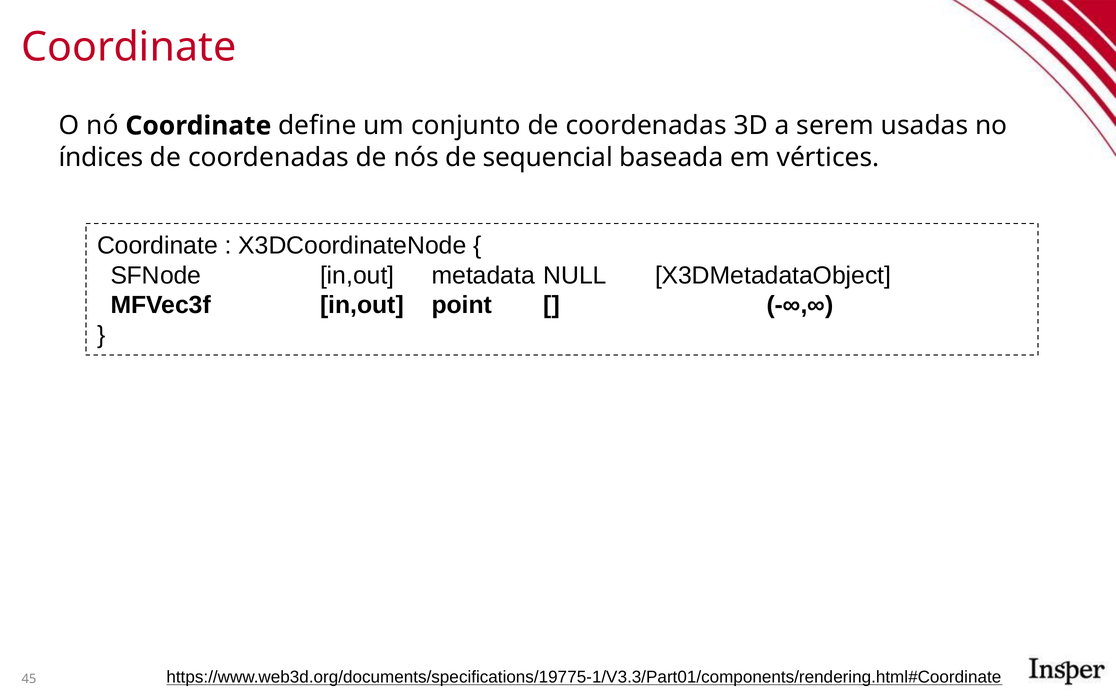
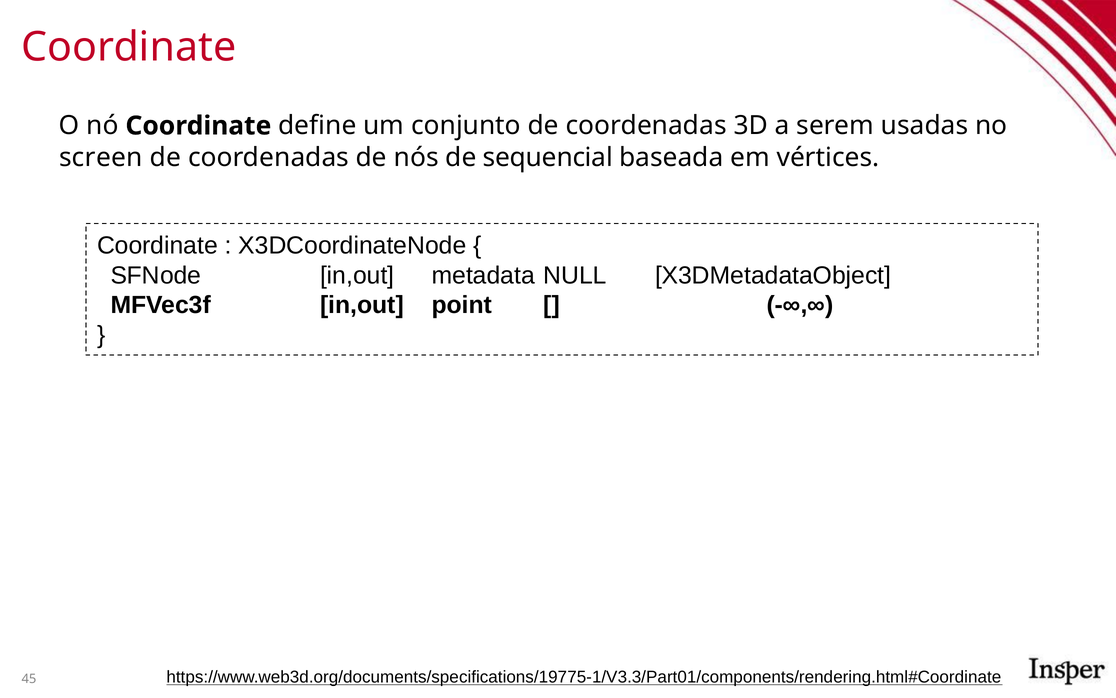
índices: índices -> screen (101, 157)
